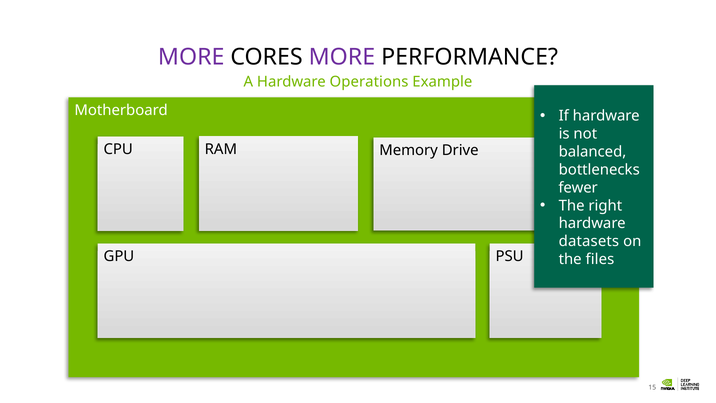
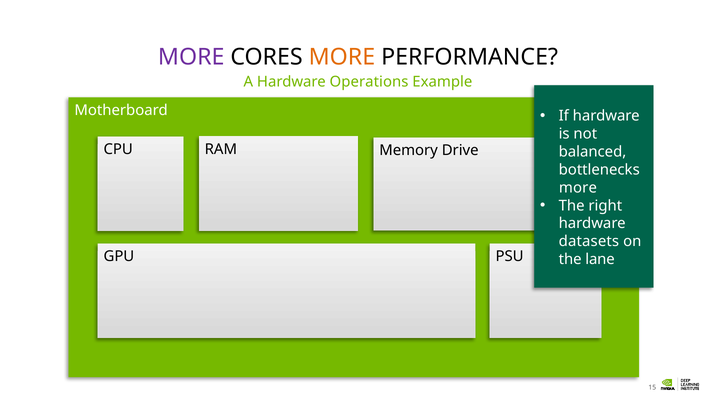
MORE colour: purple -> orange (342, 57)
fewer: fewer -> more (578, 188)
files: files -> lane (600, 259)
